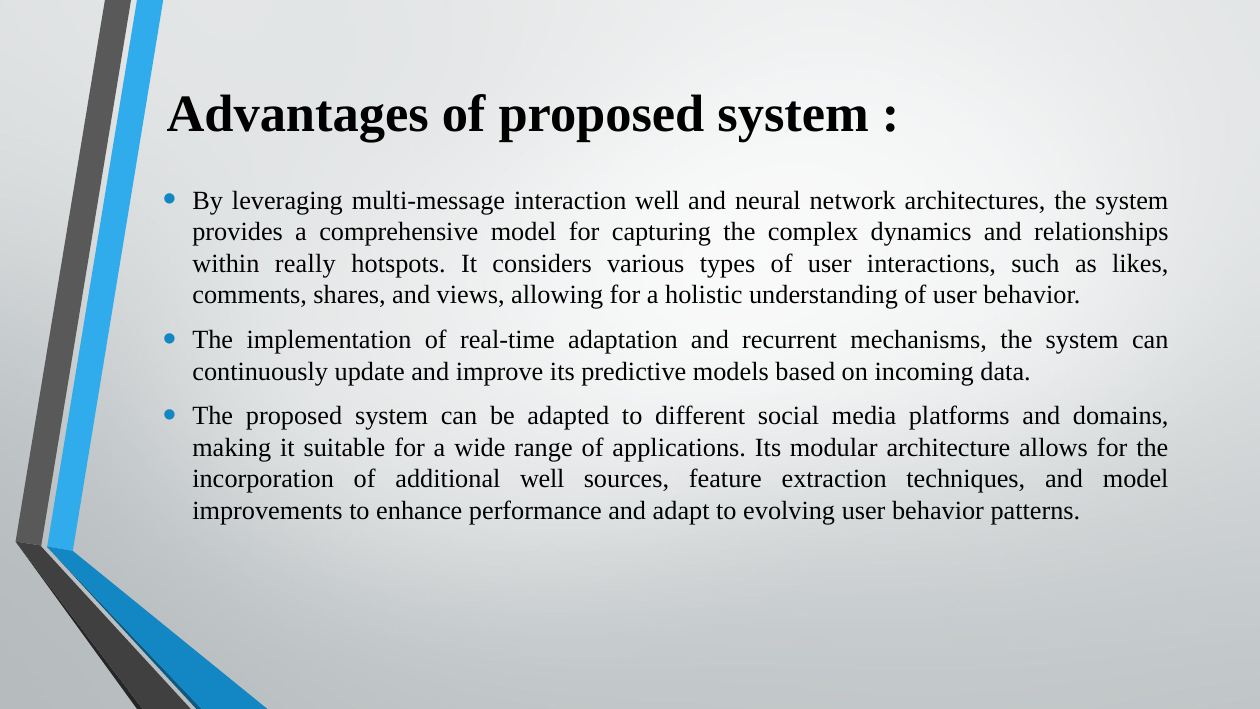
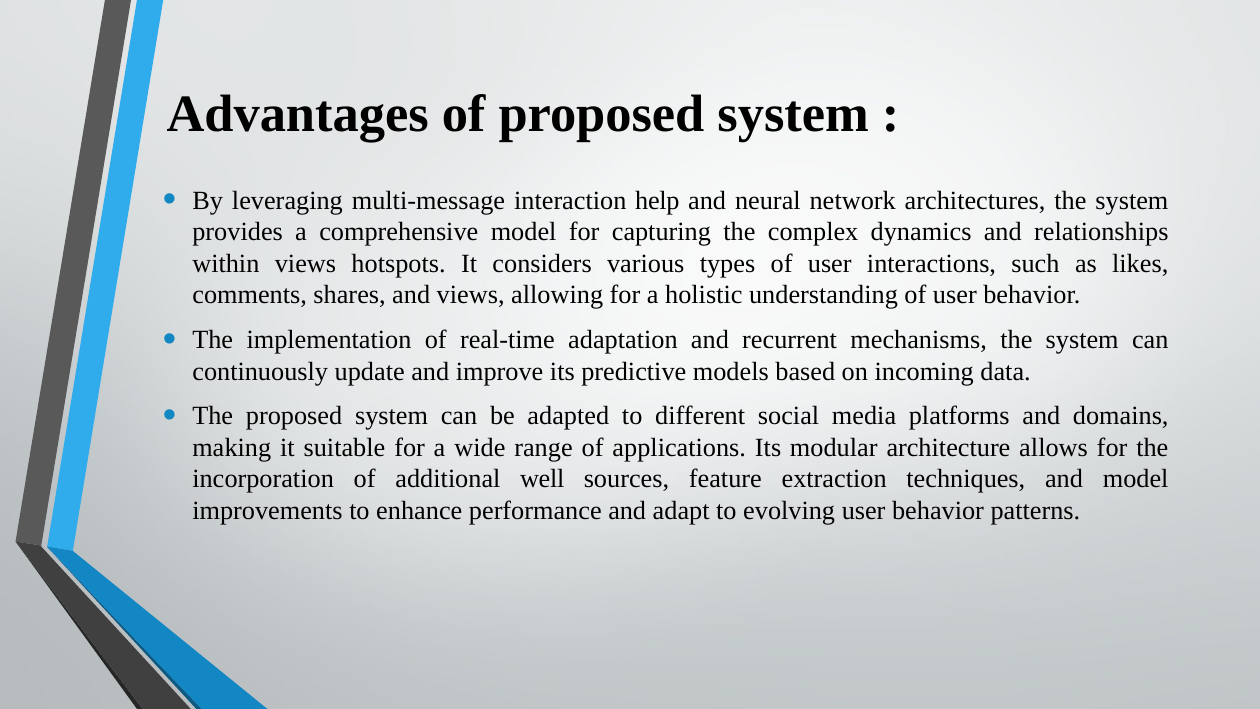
interaction well: well -> help (657, 200)
within really: really -> views (305, 263)
